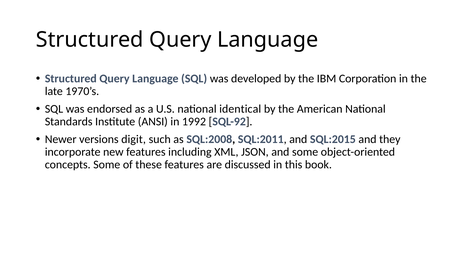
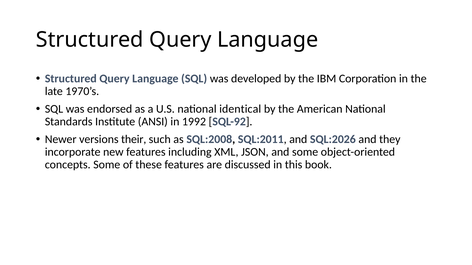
digit: digit -> their (134, 140)
SQL:2015: SQL:2015 -> SQL:2026 (333, 140)
